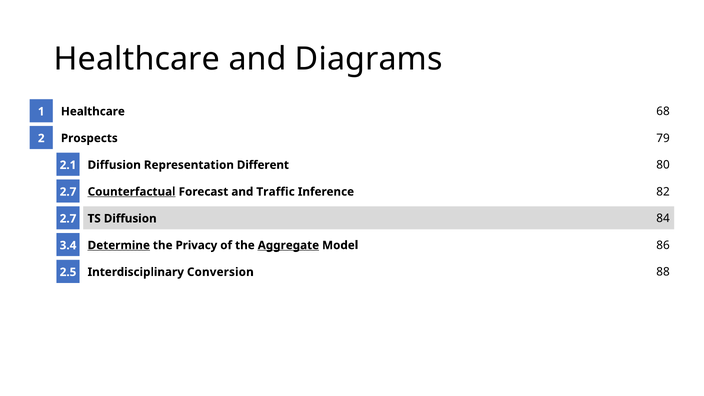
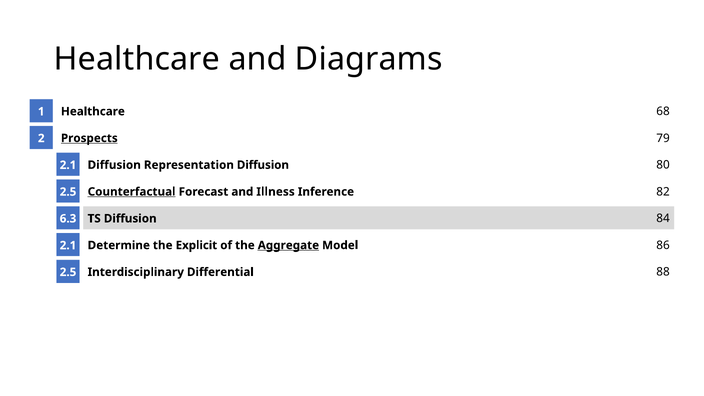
Prospects underline: none -> present (89, 138)
Representation Different: Different -> Diffusion (263, 165)
Traffic: Traffic -> Illness (276, 192)
2.7: 2.7 -> 2.5 (68, 192)
2.7: 2.7 -> 6.3 (68, 219)
Determine underline: present -> none (119, 245)
Privacy: Privacy -> Explicit (196, 245)
3.4: 3.4 -> 2.1 (68, 245)
Conversion: Conversion -> Differential (220, 272)
